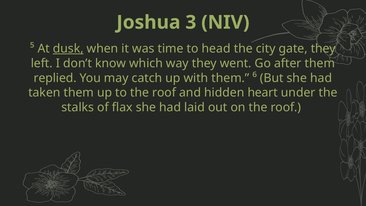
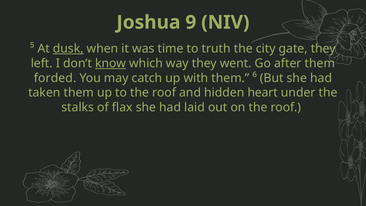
3: 3 -> 9 (191, 22)
head: head -> truth (216, 49)
know underline: none -> present (111, 63)
replied: replied -> forded (55, 78)
